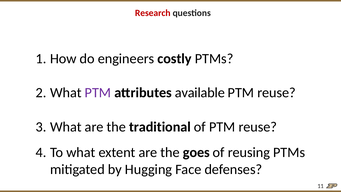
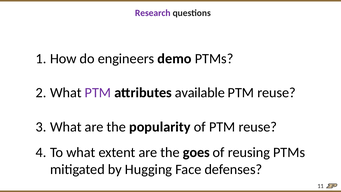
Research colour: red -> purple (153, 13)
costly: costly -> demo (174, 59)
traditional: traditional -> popularity (160, 127)
